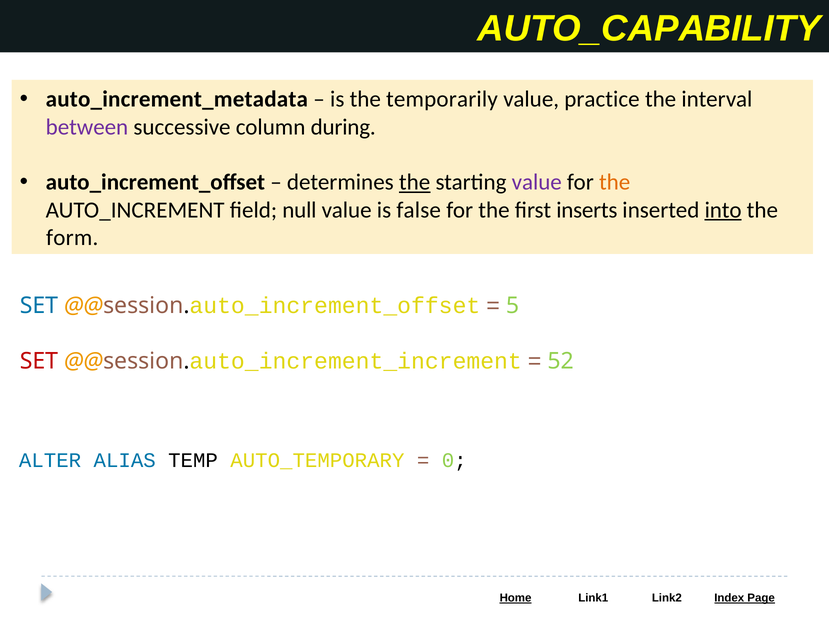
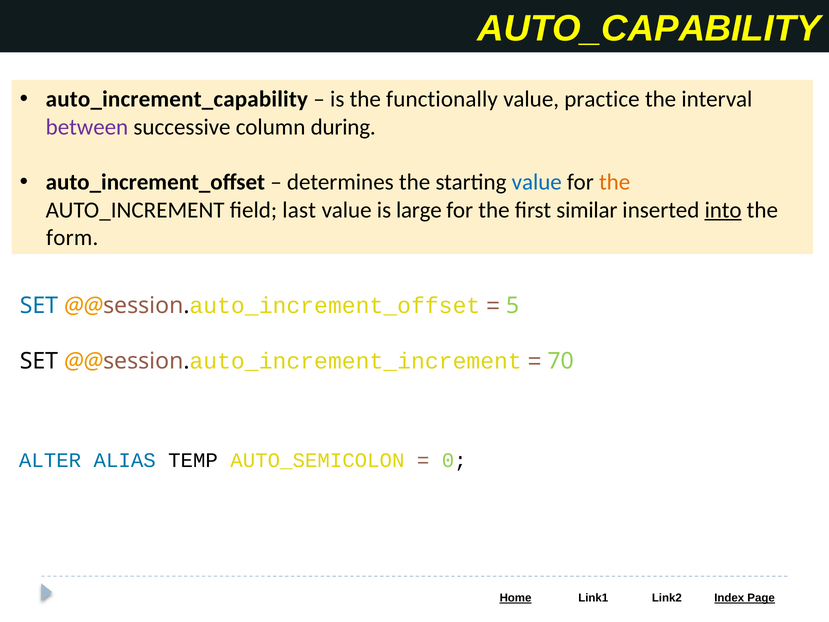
auto_increment_metadata: auto_increment_metadata -> auto_increment_capability (177, 99)
temporarily: temporarily -> functionally (442, 99)
the underline: present -> none (415, 182)
value colour: purple -> blue (537, 182)
null: null -> last (299, 210)
false: false -> large (419, 210)
inserts: inserts -> similar (587, 210)
SET colour: red -> black (39, 361)
52: 52 -> 70 (561, 361)
AUTO_TEMPORARY: AUTO_TEMPORARY -> AUTO_SEMICOLON (317, 460)
